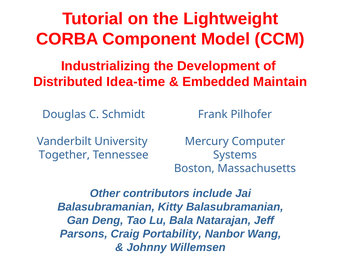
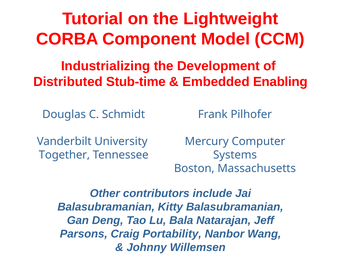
Idea-time: Idea-time -> Stub-time (136, 82)
Maintain: Maintain -> Enabling (280, 82)
